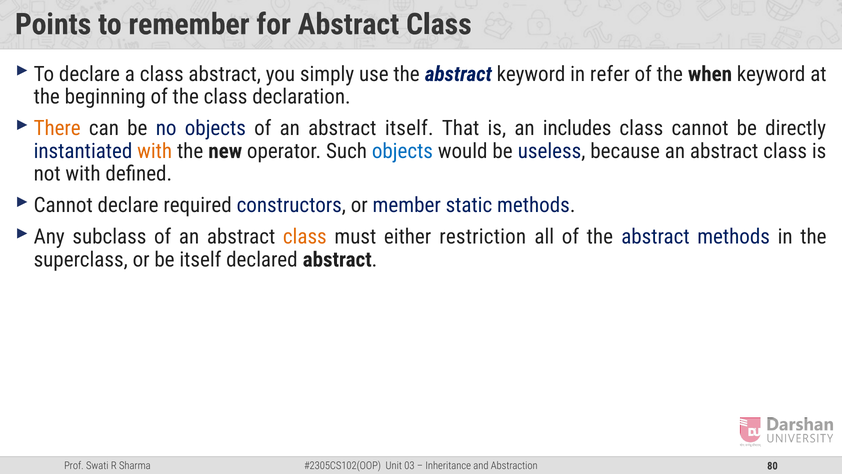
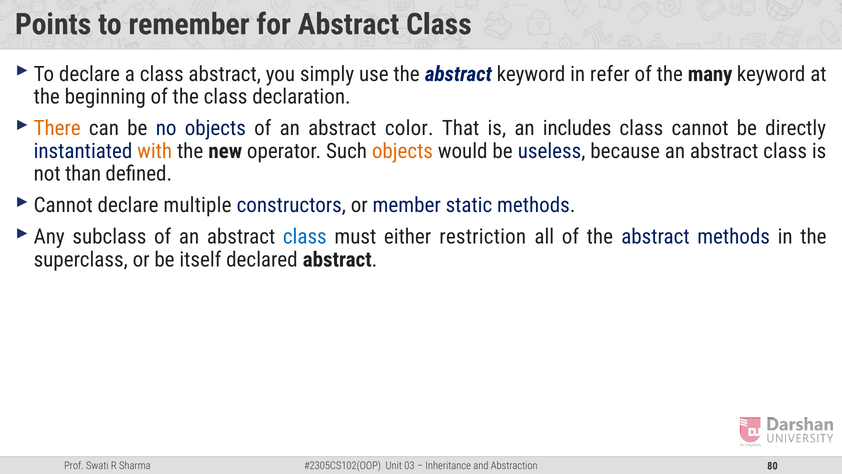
when: when -> many (710, 74)
abstract itself: itself -> color (409, 128)
objects colour: blue -> orange (402, 151)
not with: with -> than (83, 174)
required: required -> multiple (197, 205)
class colour: orange -> blue (305, 237)
